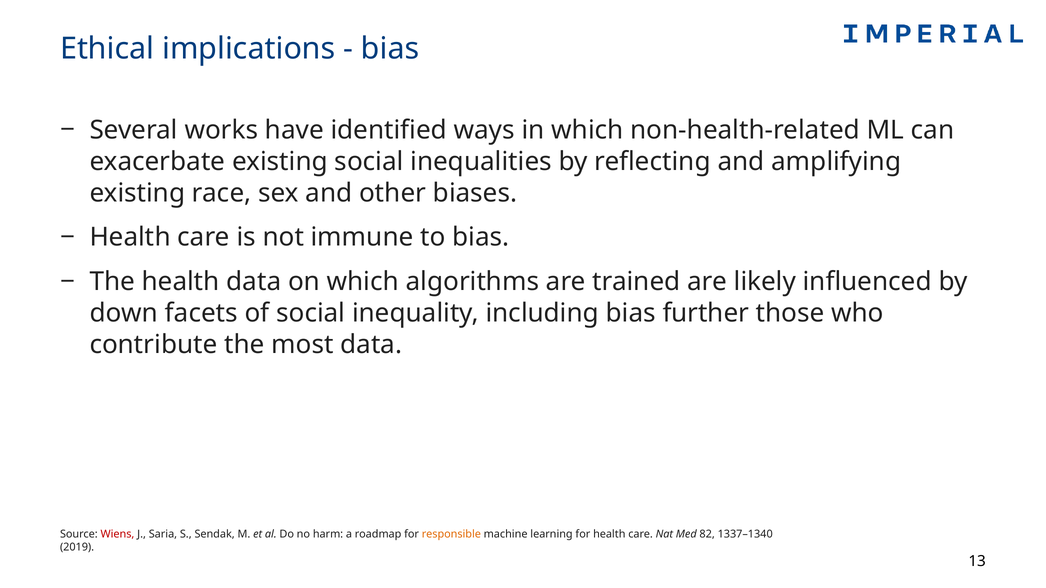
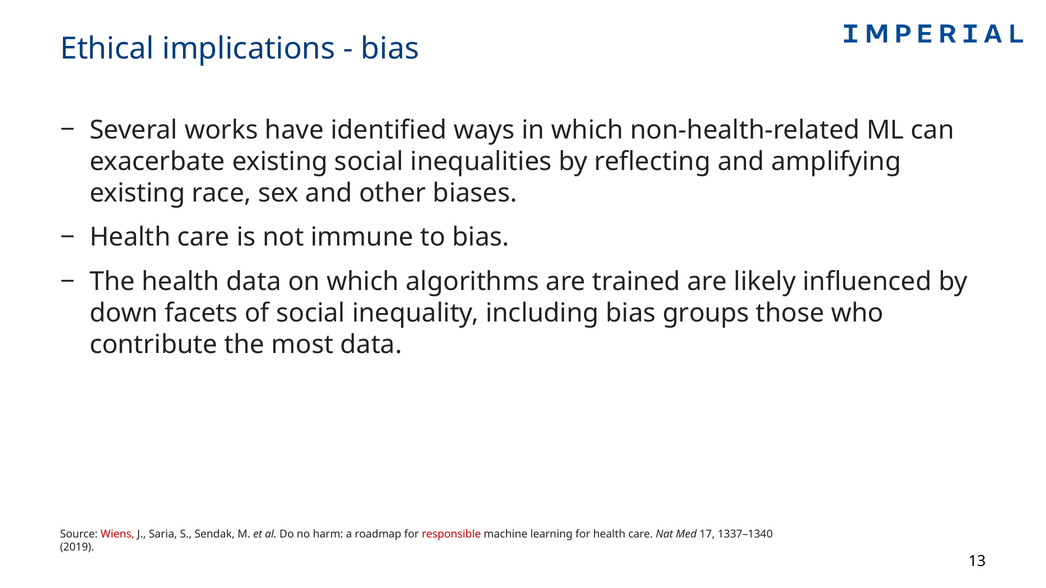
further: further -> groups (706, 313)
responsible colour: orange -> red (451, 534)
82: 82 -> 17 (707, 534)
